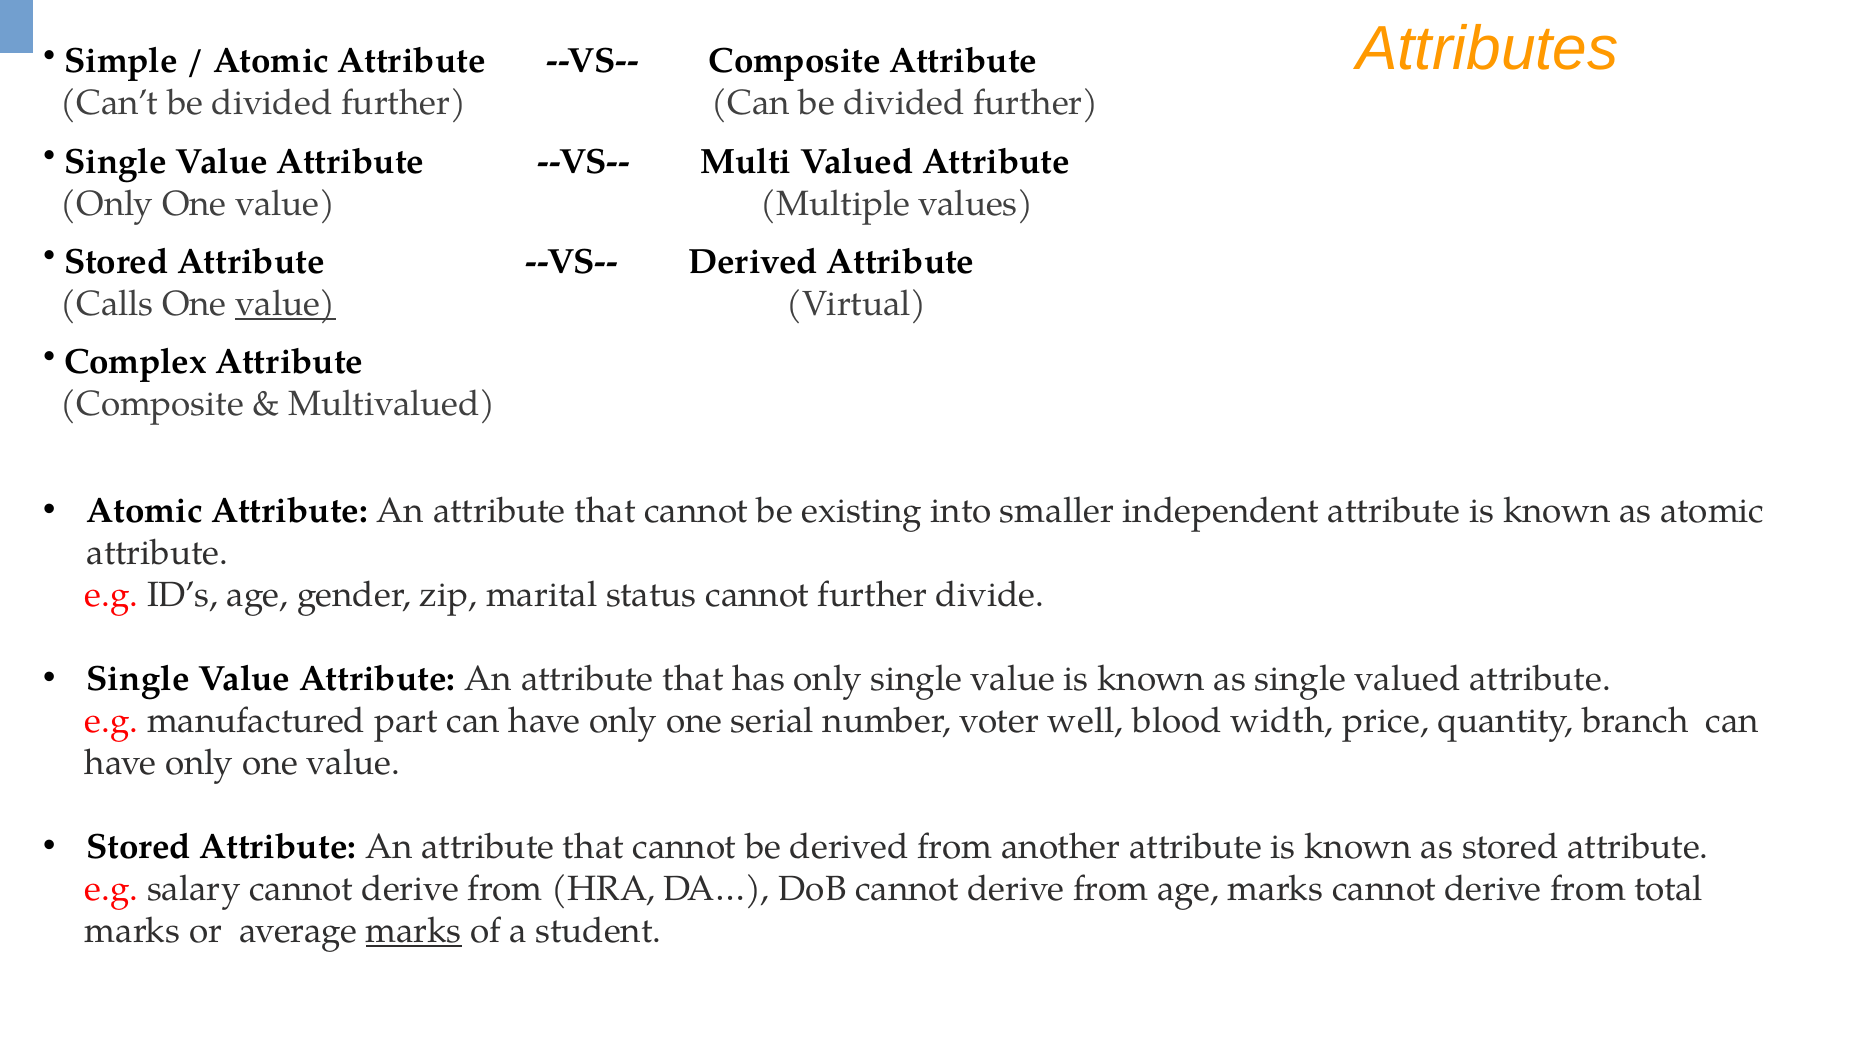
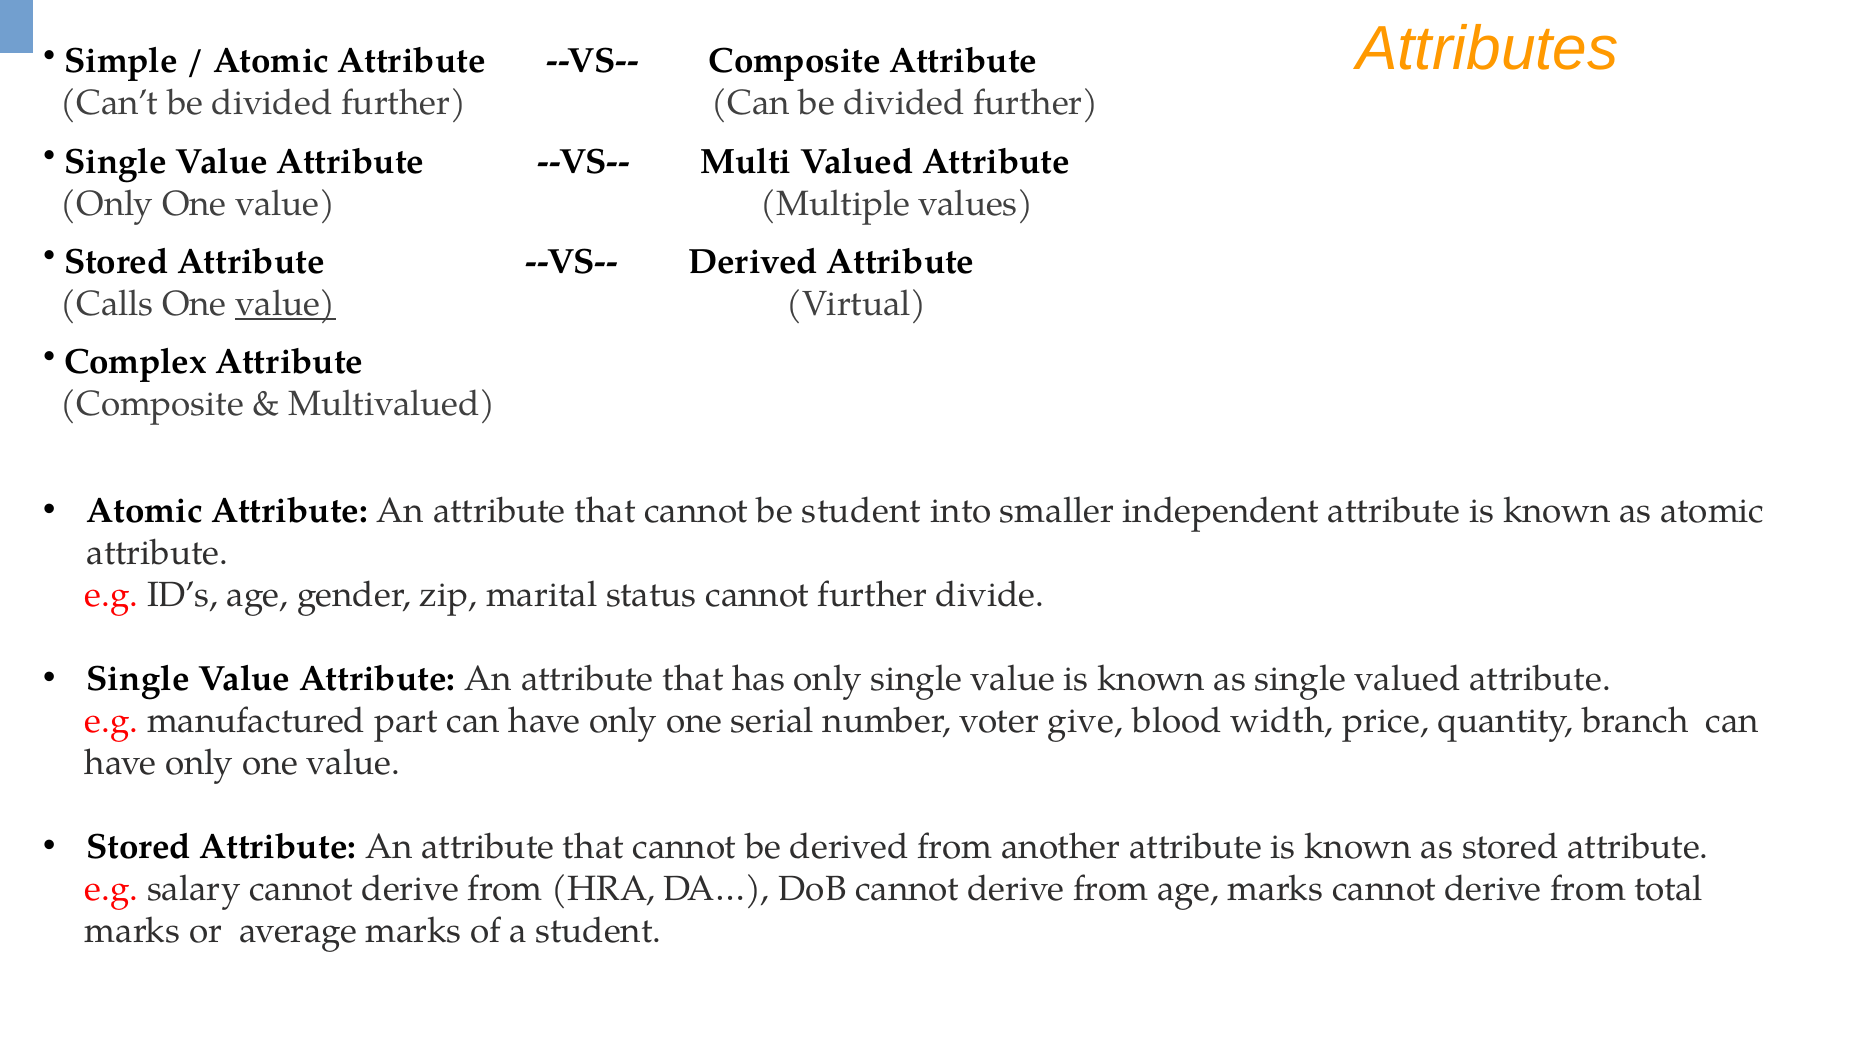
be existing: existing -> student (862, 511)
well: well -> give (1086, 721)
marks underline: present -> none (414, 931)
